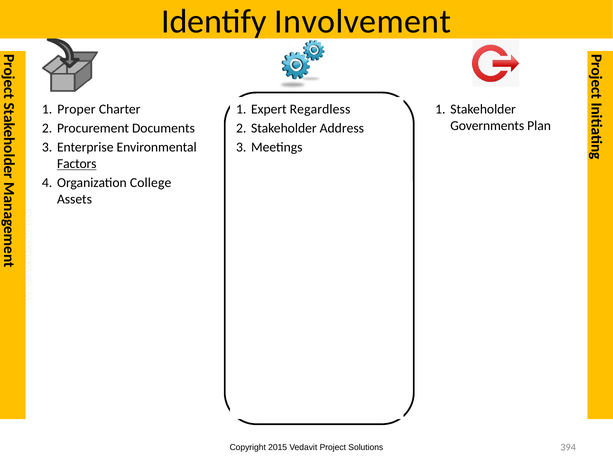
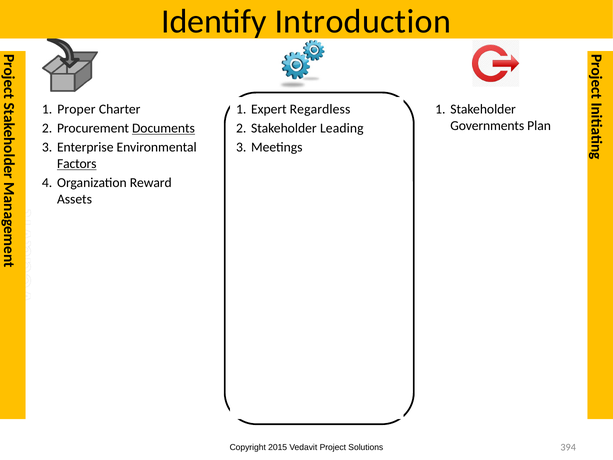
Involvement: Involvement -> Introduction (363, 22)
Documents underline: none -> present (163, 128)
Address: Address -> Leading (342, 128)
College: College -> Reward (151, 183)
